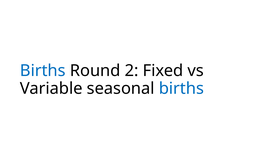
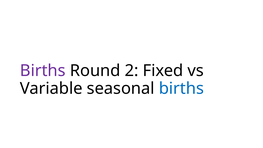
Births colour: blue -> purple (43, 71)
